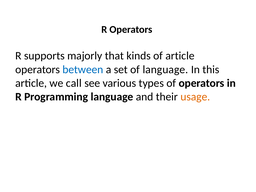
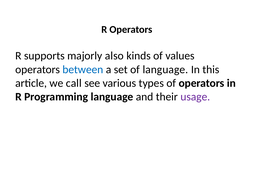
that: that -> also (114, 56)
of article: article -> values (180, 56)
usage colour: orange -> purple (195, 97)
